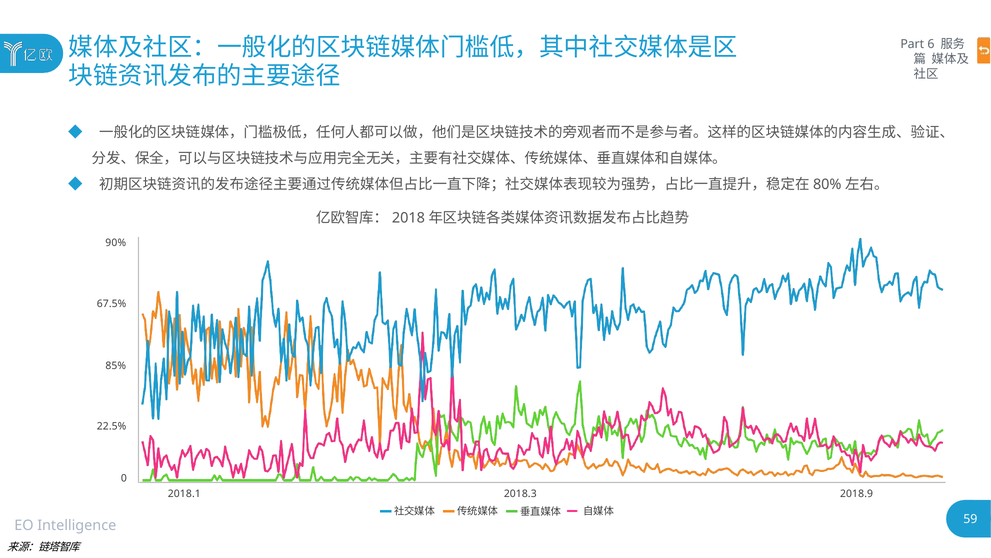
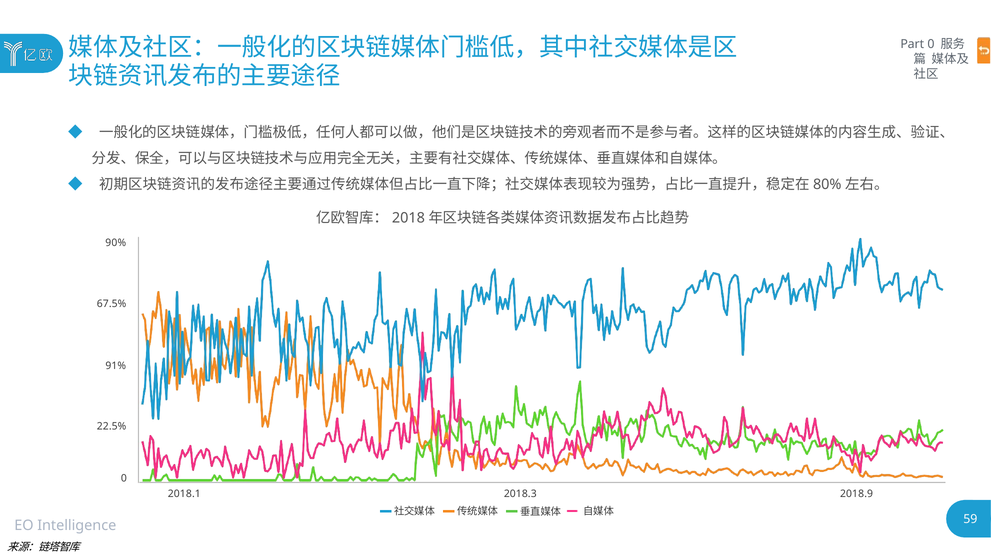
Part 6: 6 -> 0 (931, 44)
85%: 85% -> 91% (116, 365)
